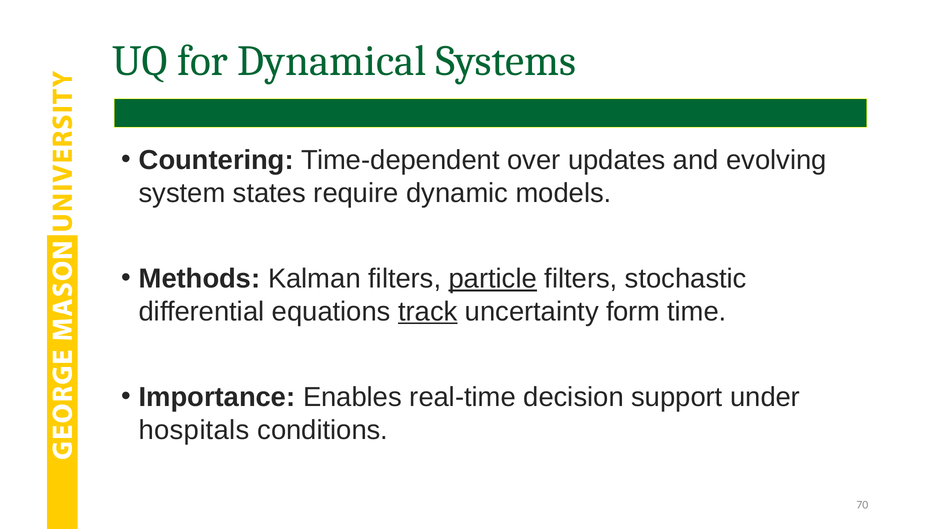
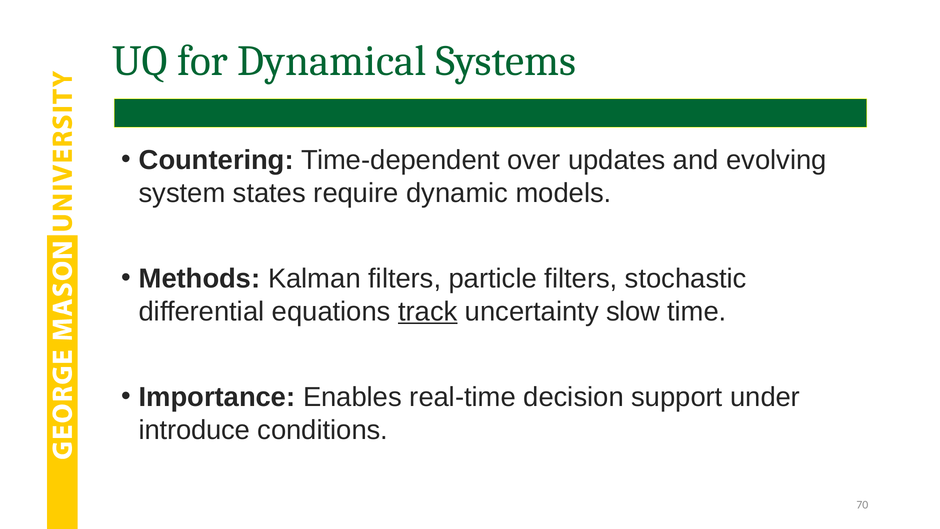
particle underline: present -> none (493, 279)
form: form -> slow (633, 311)
hospitals: hospitals -> introduce (194, 430)
